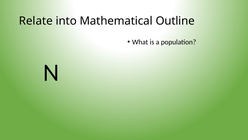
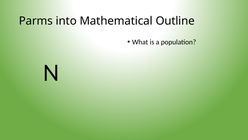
Relate: Relate -> Parms (36, 21)
